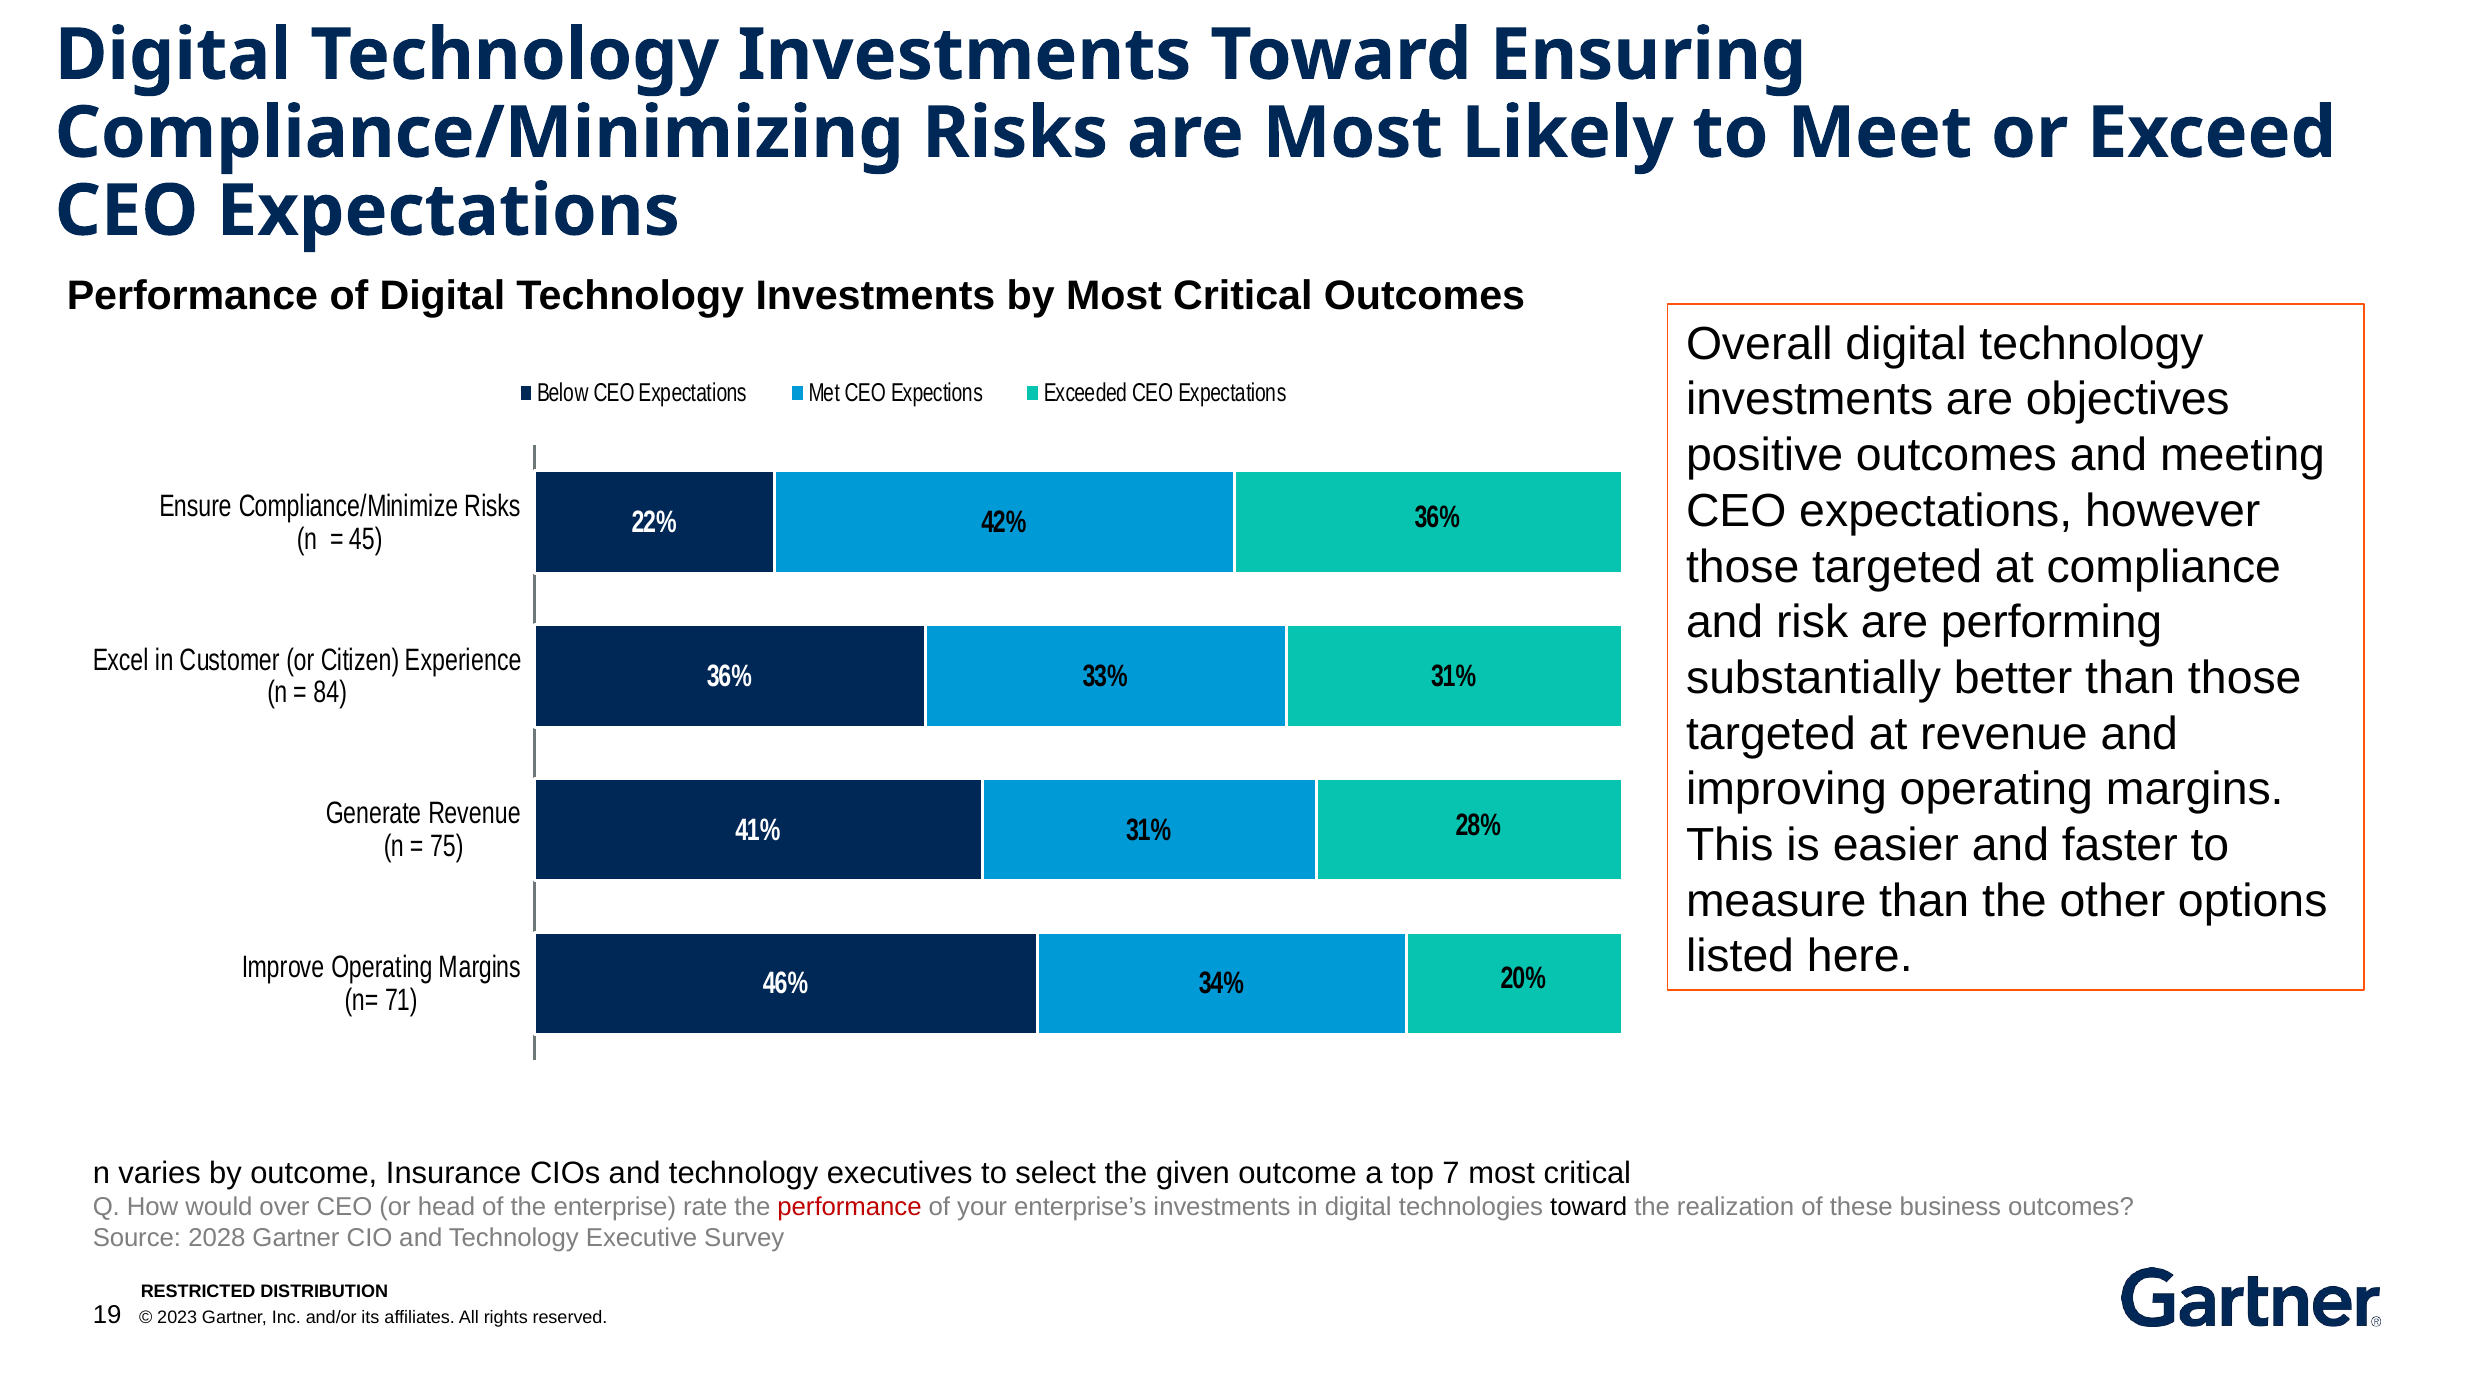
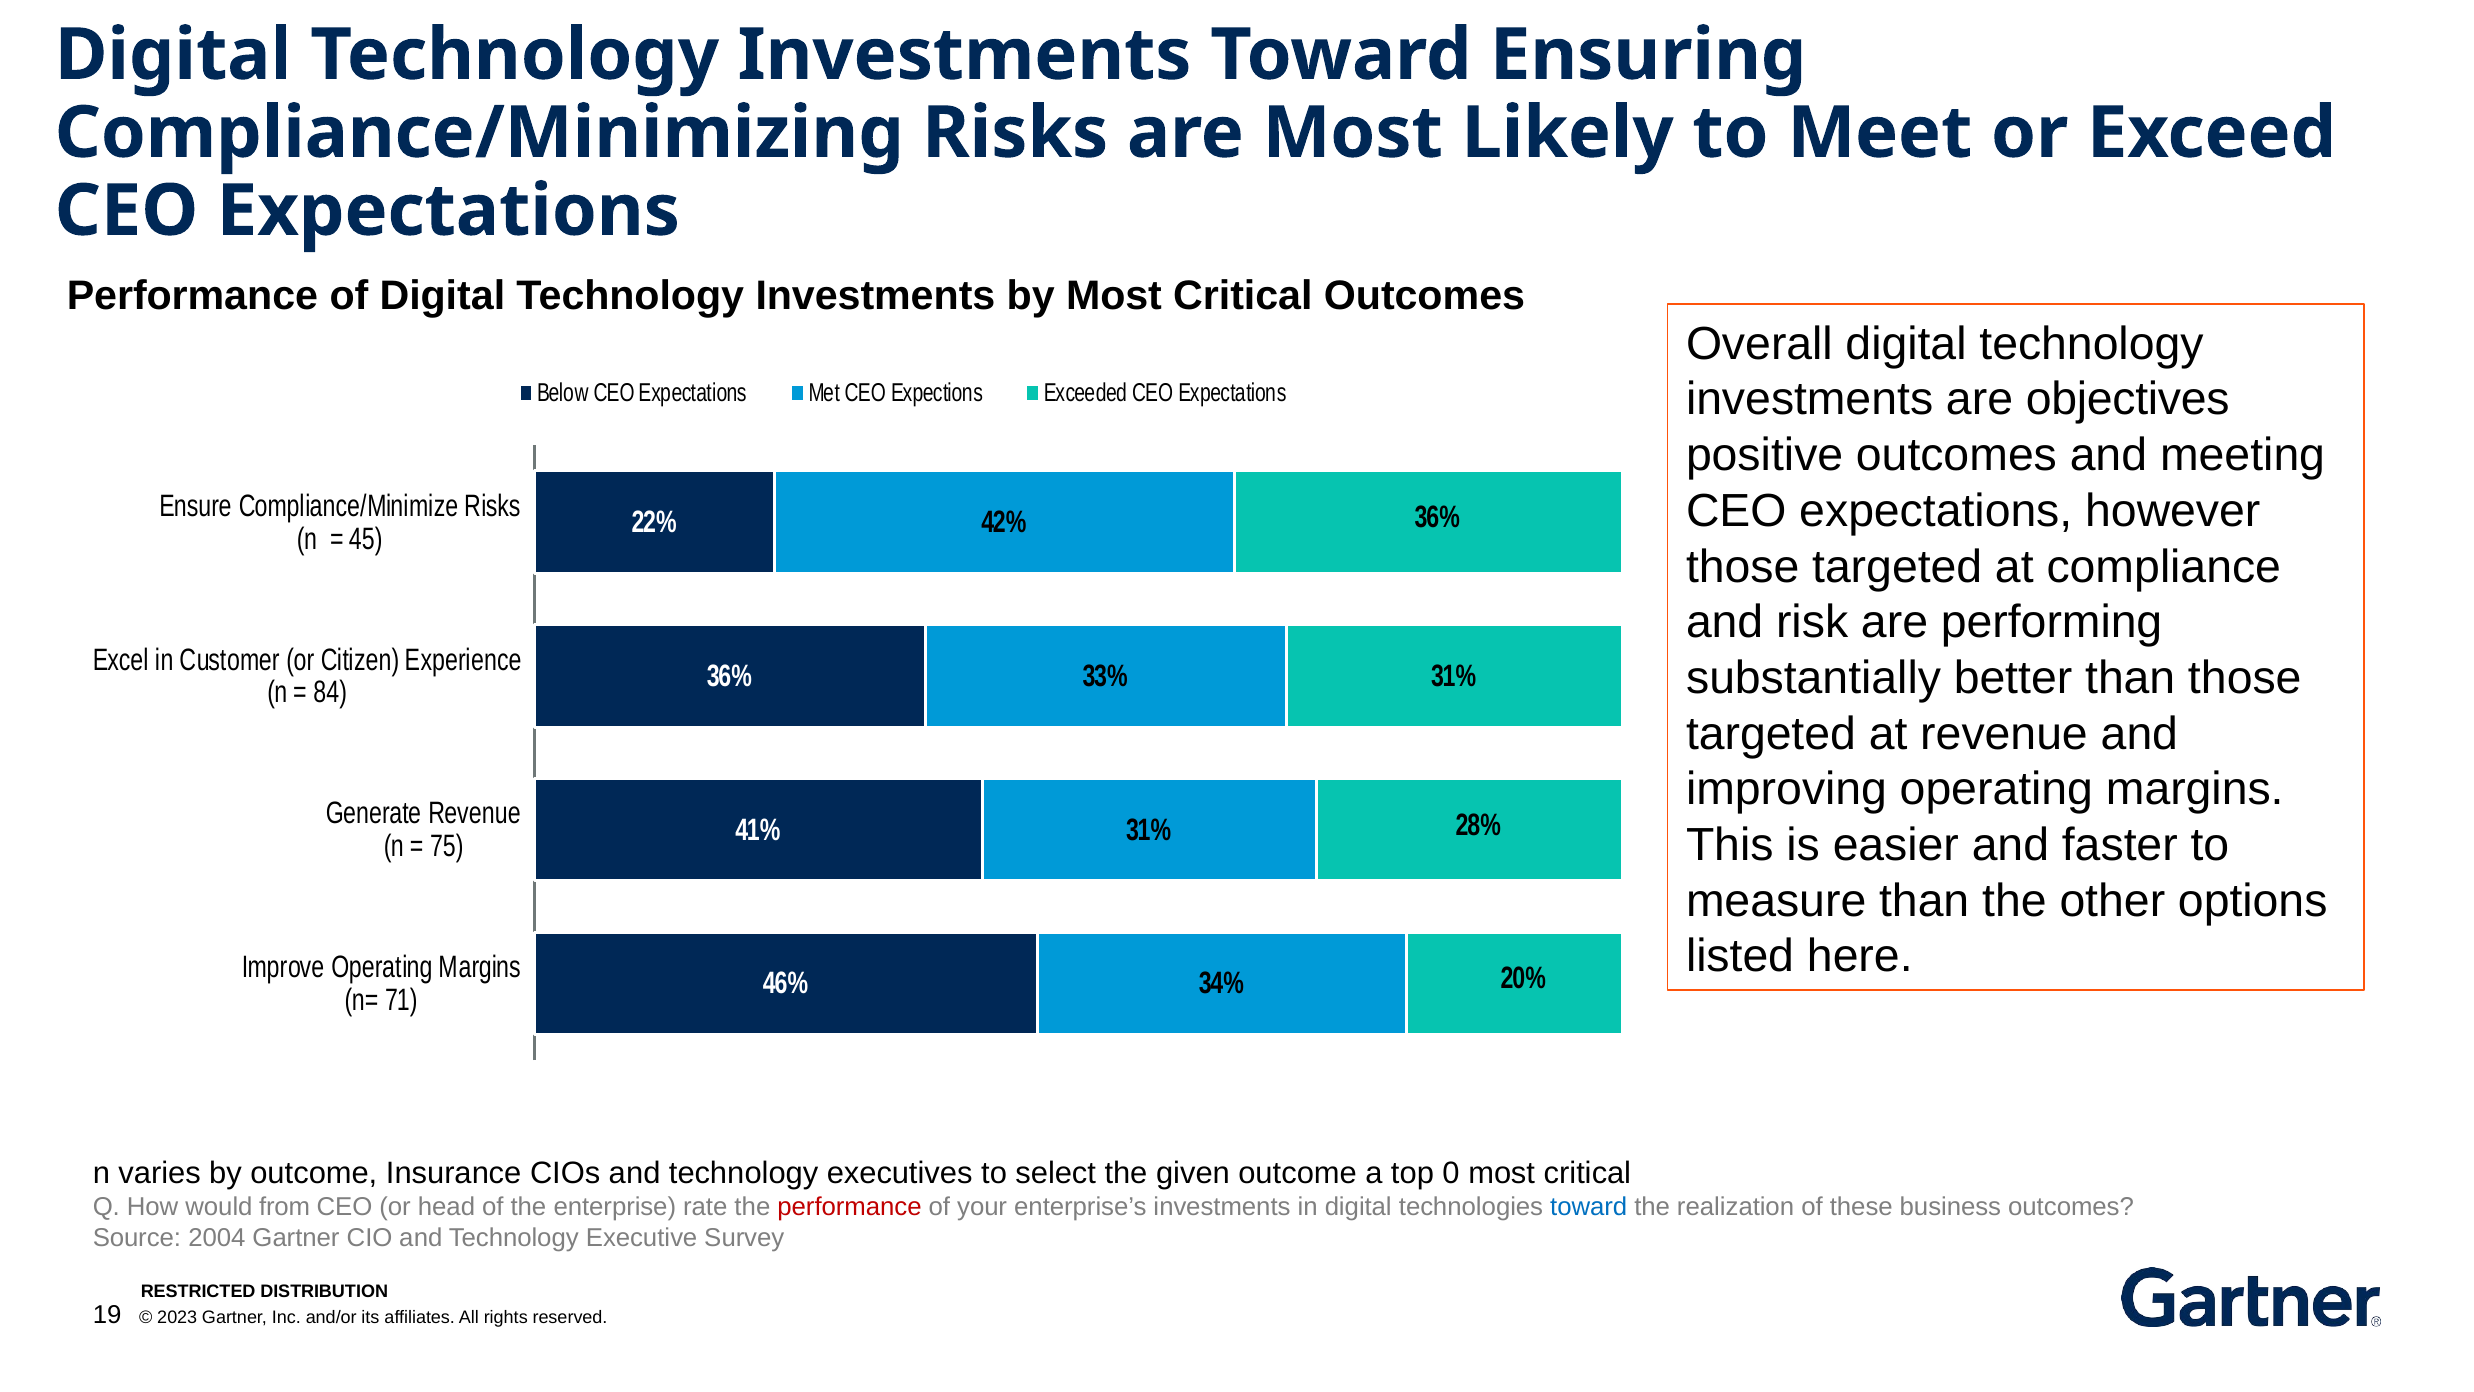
7: 7 -> 0 (1451, 1173)
over: over -> from (285, 1207)
toward colour: black -> blue (1589, 1207)
2028: 2028 -> 2004 (217, 1238)
